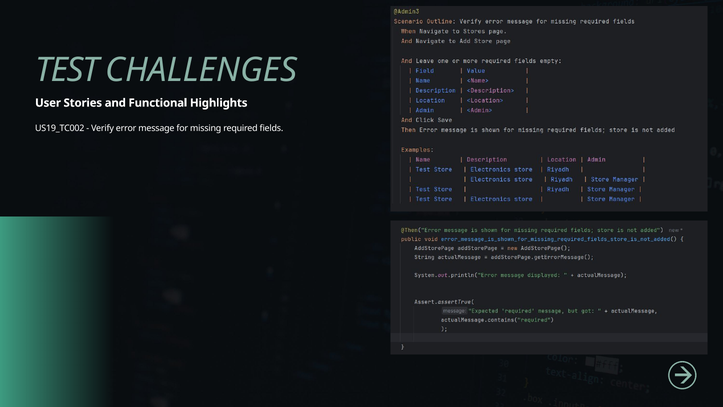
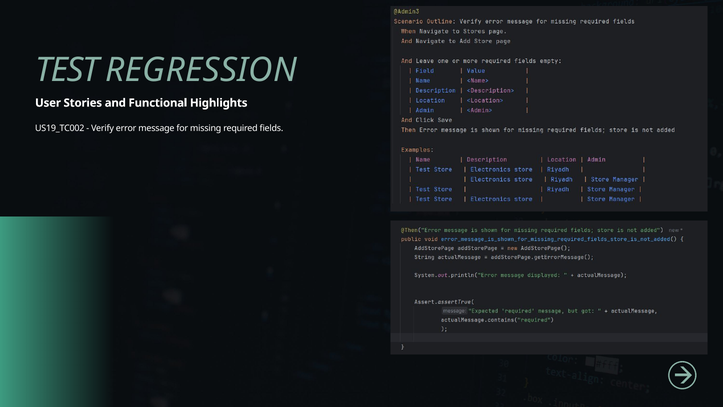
CHALLENGES: CHALLENGES -> REGRESSION (201, 70)
